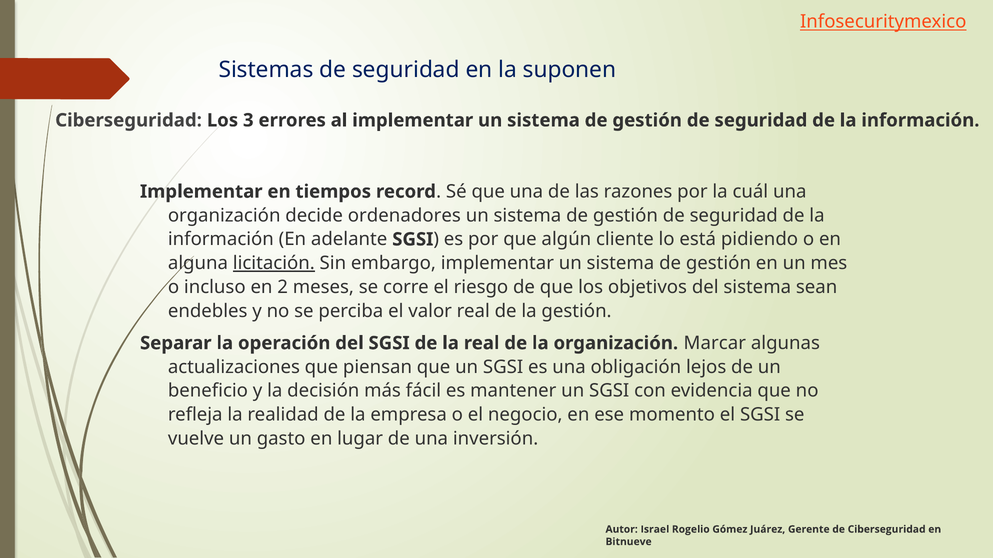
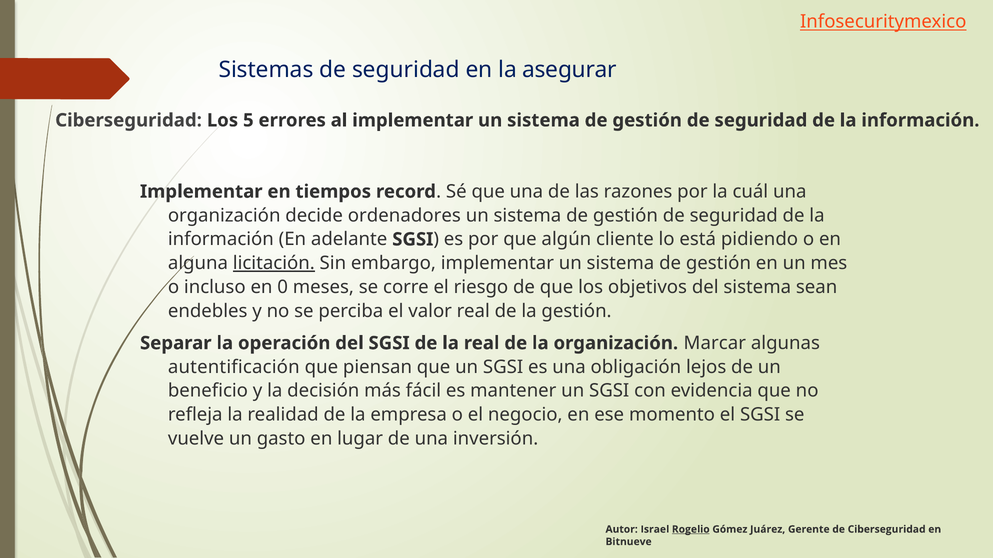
suponen: suponen -> asegurar (570, 70)
3: 3 -> 5 (248, 120)
2: 2 -> 0 (283, 287)
actualizaciones: actualizaciones -> autentificación (234, 367)
Rogelio underline: none -> present (691, 530)
